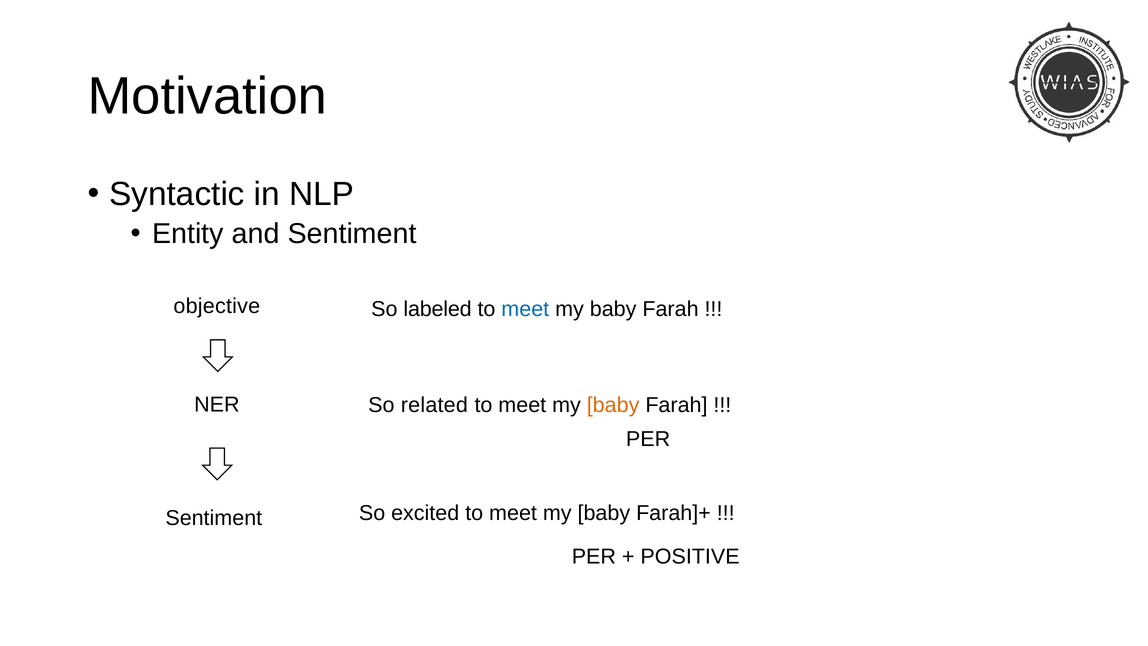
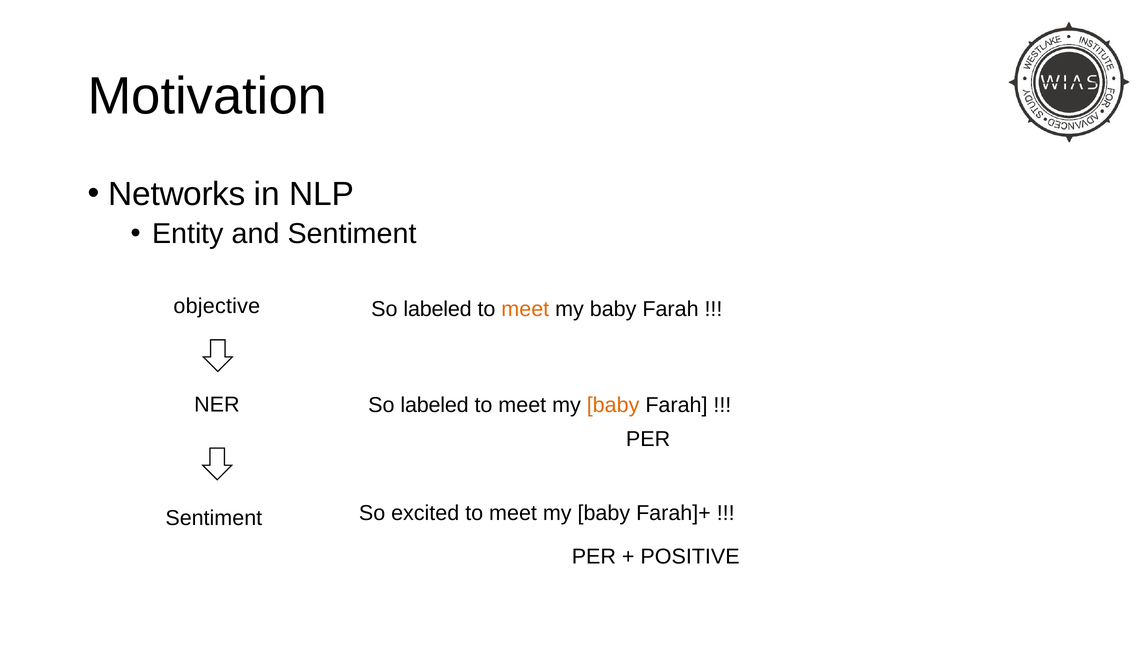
Syntactic: Syntactic -> Networks (177, 194)
meet colour: blue -> orange (525, 309)
related: related -> labeled (435, 405)
